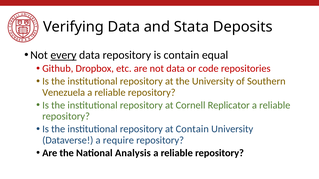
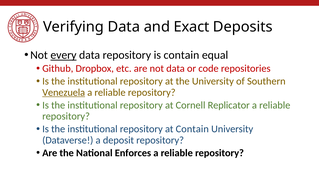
Stata: Stata -> Exact (192, 27)
Venezuela underline: none -> present (64, 93)
require: require -> deposit (118, 140)
Analysis: Analysis -> Enforces (133, 153)
